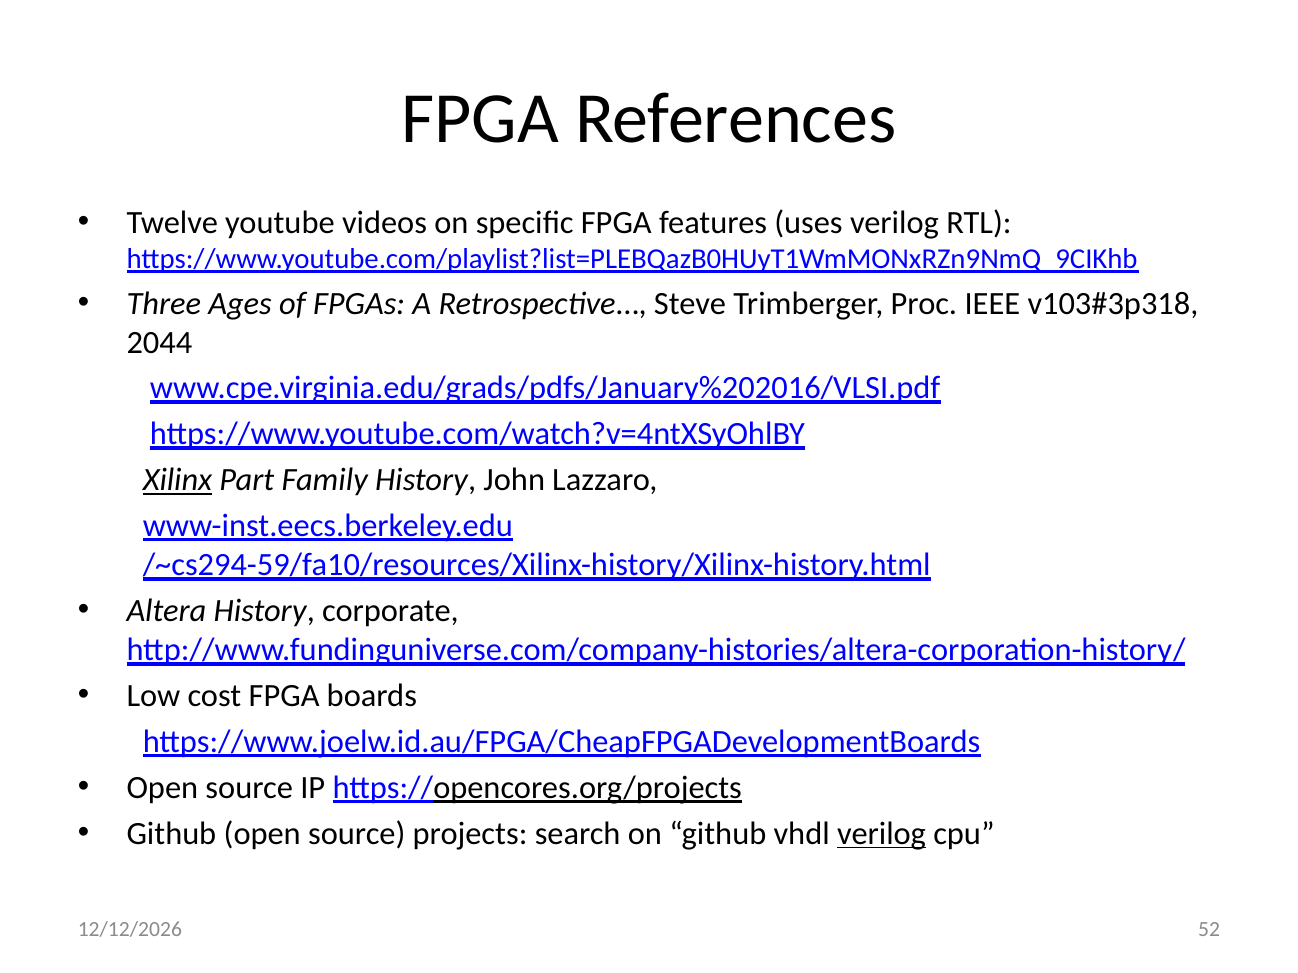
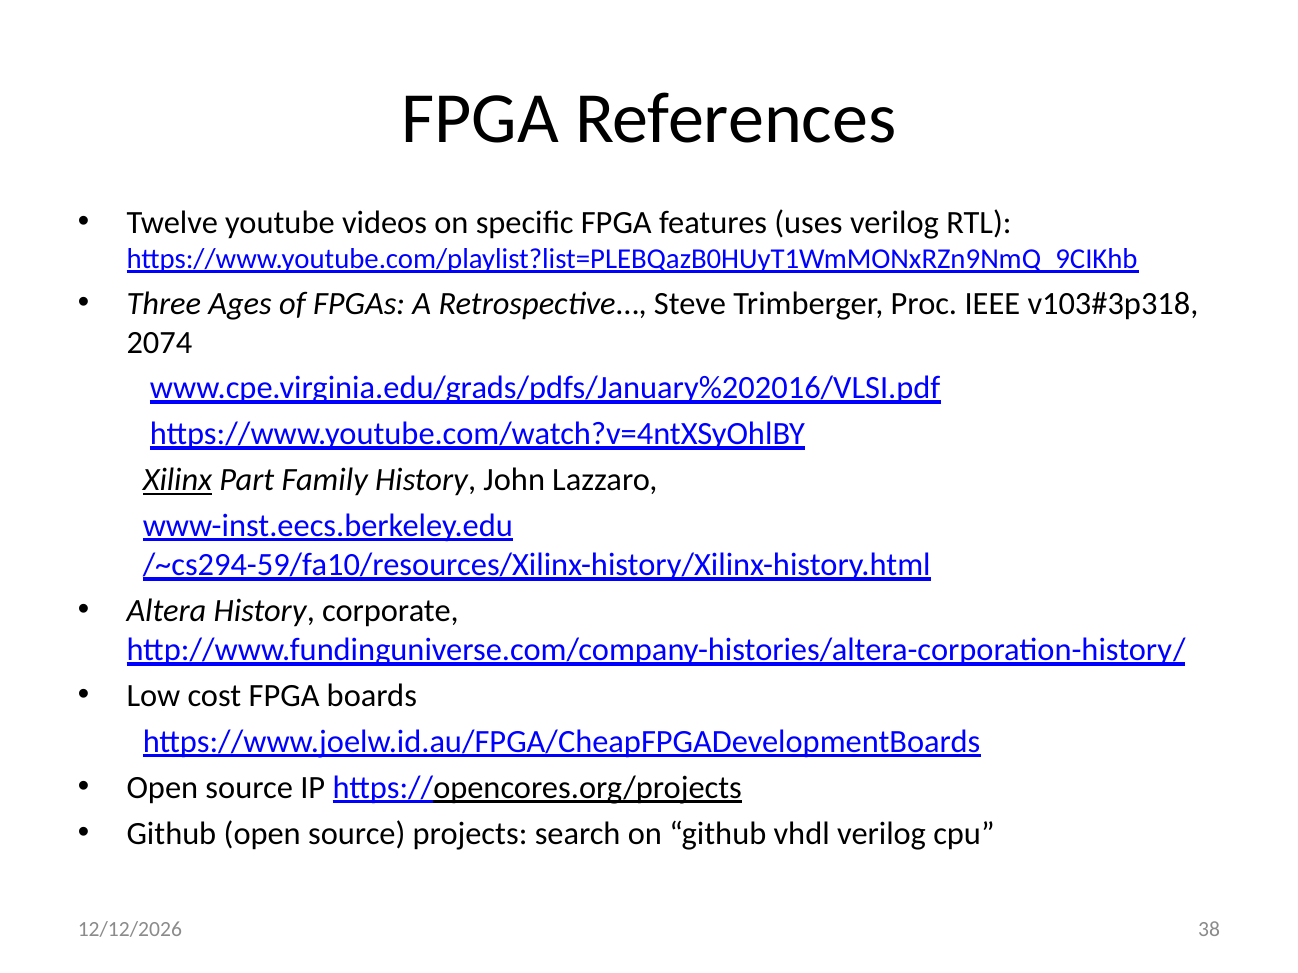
2044: 2044 -> 2074 (159, 343)
verilog underline: present -> none (882, 834)
52: 52 -> 38 (1209, 929)
